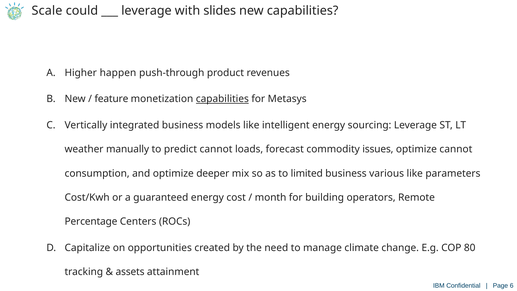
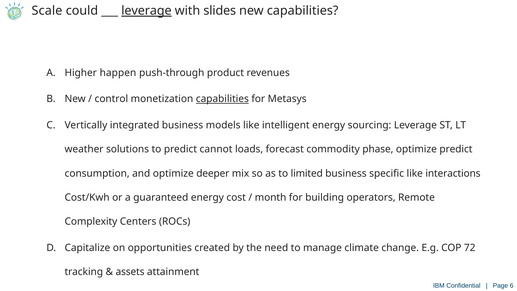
leverage underline: none -> present (146, 11)
feature: feature -> control (111, 99)
manually: manually -> solutions (128, 149)
issues: issues -> phase (378, 149)
optimize cannot: cannot -> predict (456, 149)
various: various -> specific (387, 173)
parameters: parameters -> interactions (453, 173)
Percentage: Percentage -> Complexity (91, 222)
80: 80 -> 72 (470, 248)
